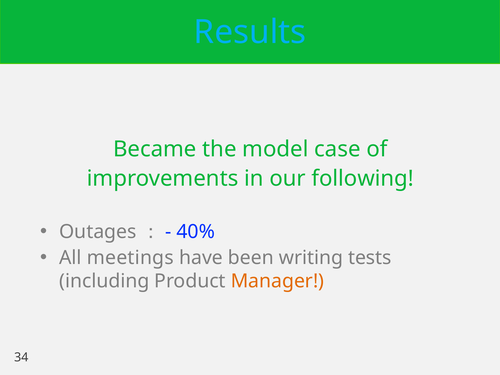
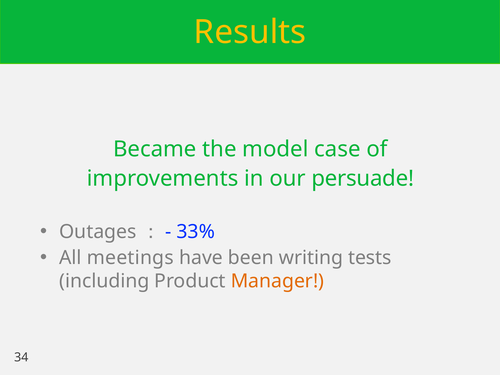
Results colour: light blue -> yellow (250, 32)
following: following -> persuade (363, 178)
40%: 40% -> 33% (196, 232)
